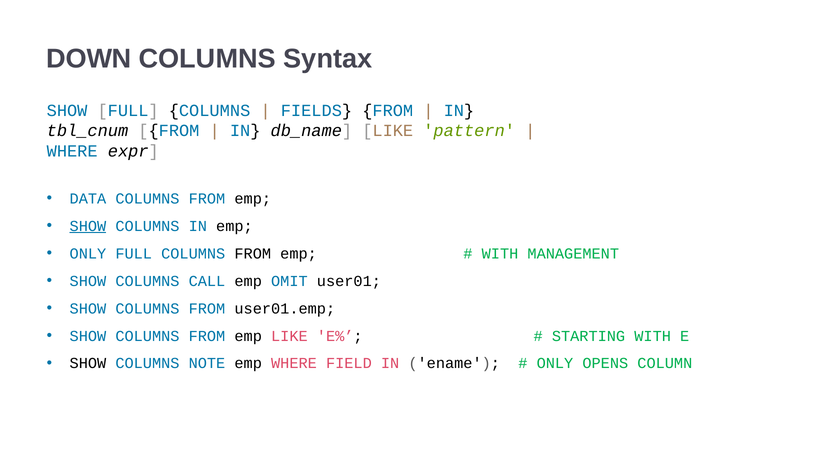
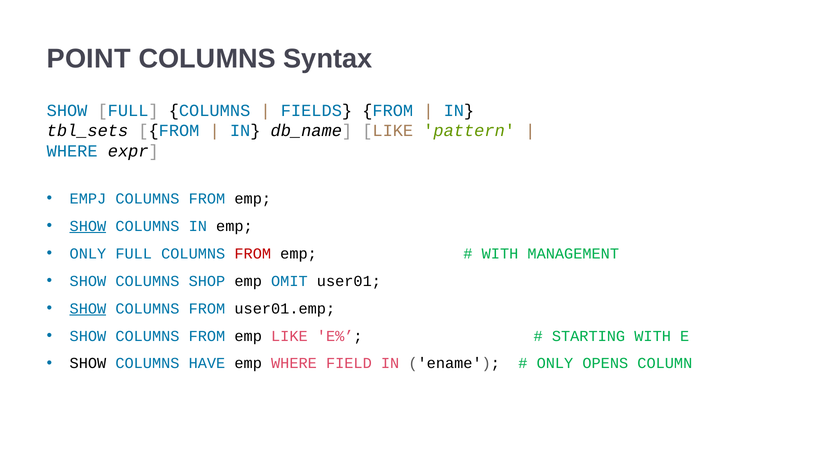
DOWN: DOWN -> POINT (89, 59)
tbl_cnum: tbl_cnum -> tbl_sets (87, 131)
DATA: DATA -> EMPJ (88, 199)
FROM colour: black -> red (253, 253)
CALL: CALL -> SHOP (207, 281)
SHOW underline: none -> present (88, 308)
NOTE: NOTE -> HAVE (207, 363)
